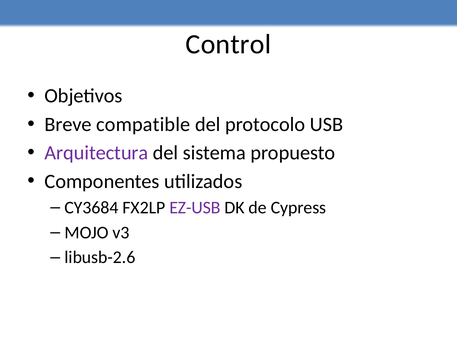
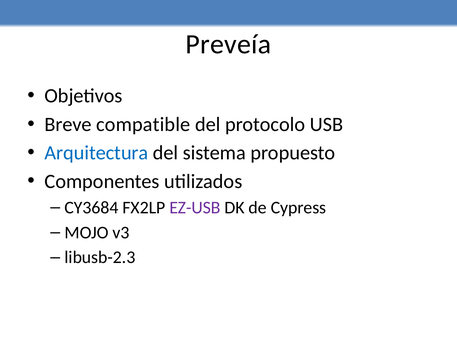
Control: Control -> Preveía (228, 44)
Arquitectura colour: purple -> blue (96, 153)
libusb-2.6: libusb-2.6 -> libusb-2.3 (100, 257)
